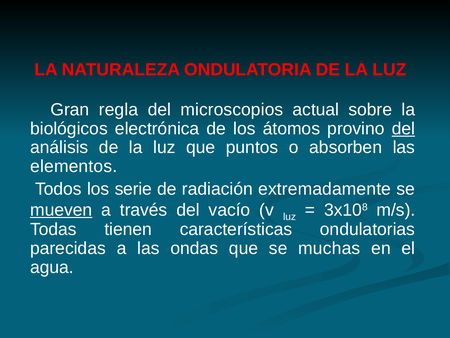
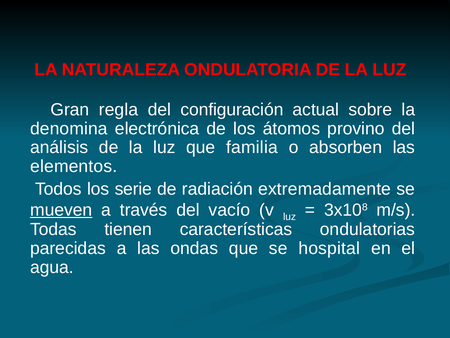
microscopios: microscopios -> configuración (232, 109)
biológicos: biológicos -> denomina (69, 128)
del underline: present -> none (403, 128)
puntos: puntos -> familia (252, 147)
muchas: muchas -> hospital (329, 248)
